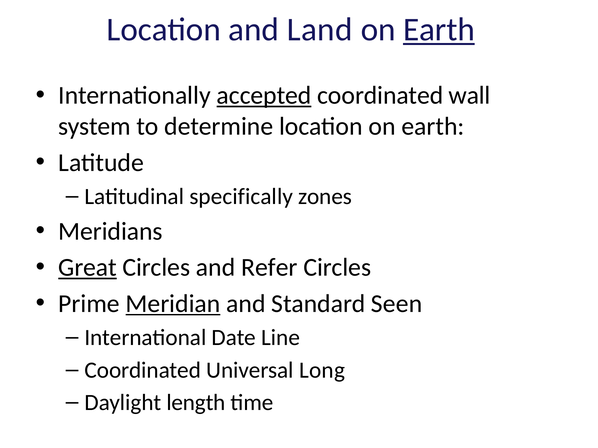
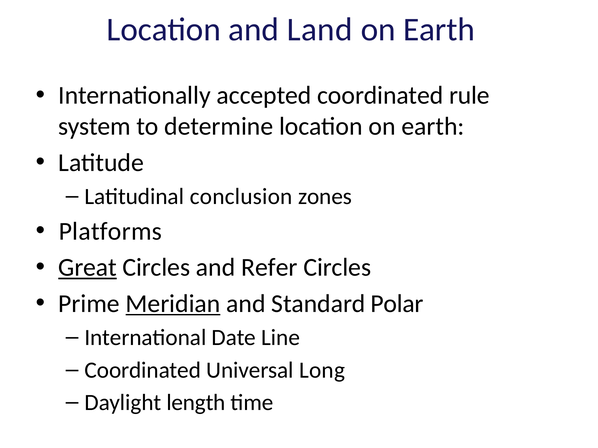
Earth underline: present -> none (439, 30)
accepted underline: present -> none (264, 96)
wall: wall -> rule (469, 96)
specifically: specifically -> conclusion (241, 197)
Meridians: Meridians -> Platforms (110, 232)
Seen: Seen -> Polar (397, 304)
